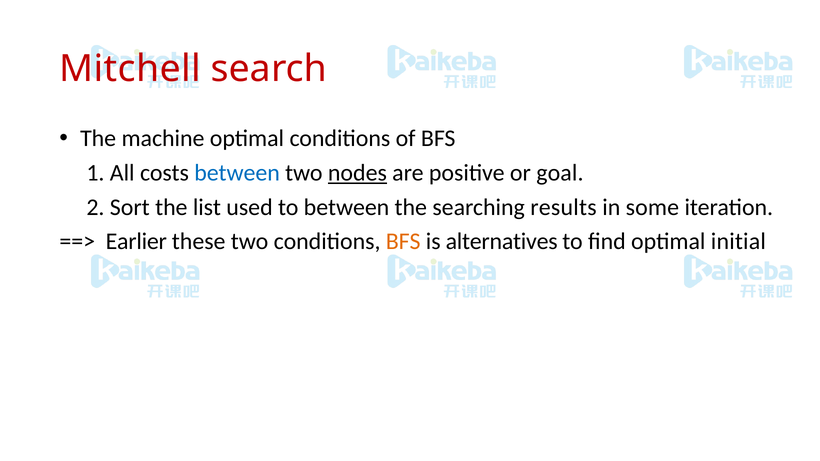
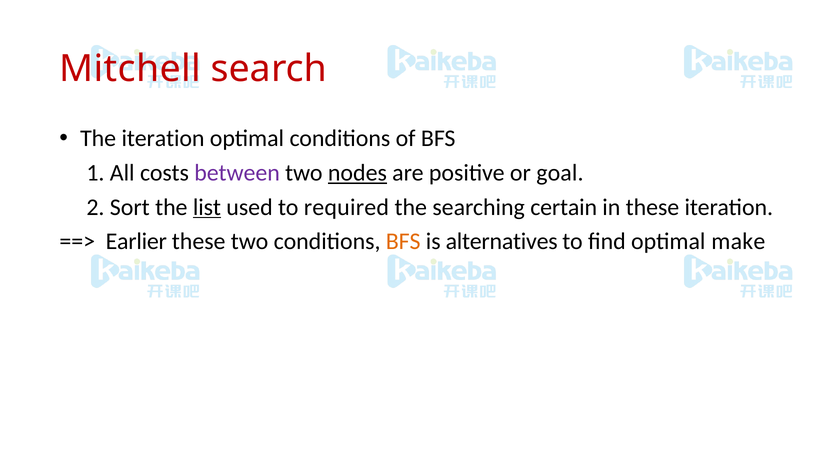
The machine: machine -> iteration (163, 139)
between colour: blue -> purple (237, 173)
list underline: none -> present (207, 207)
to between: between -> required (346, 207)
results: results -> certain (564, 207)
in some: some -> these (652, 207)
initial: initial -> make (738, 242)
